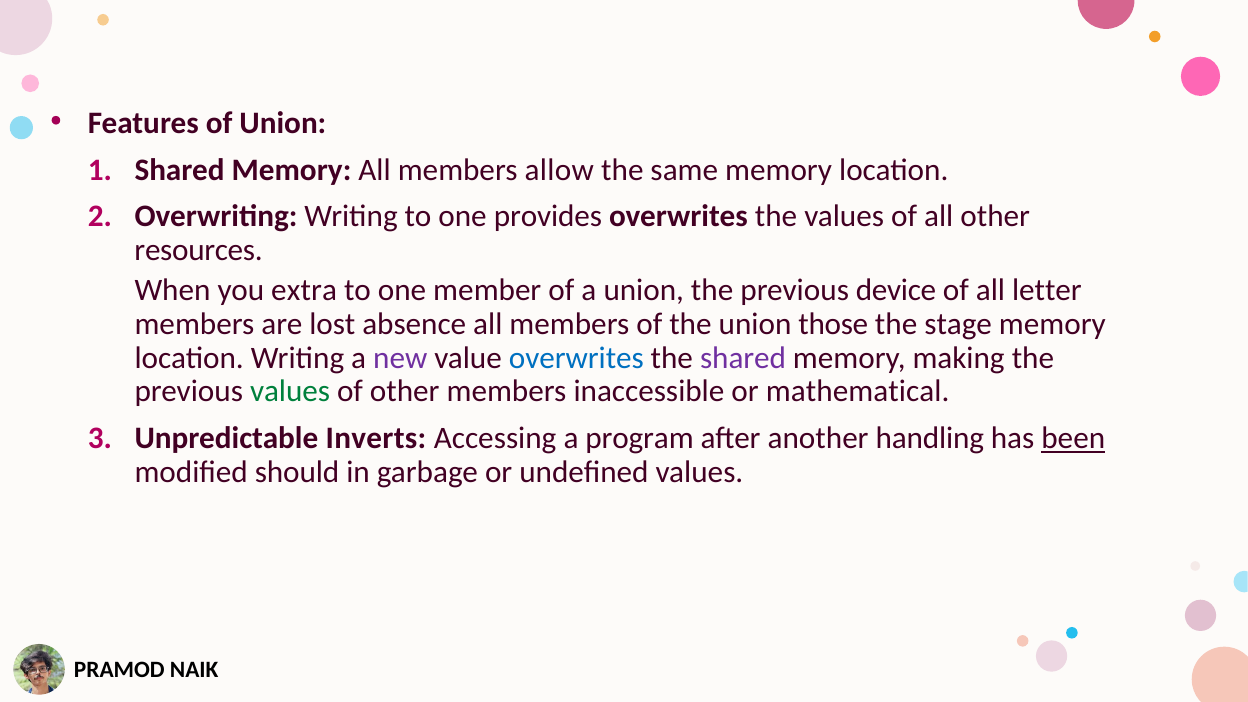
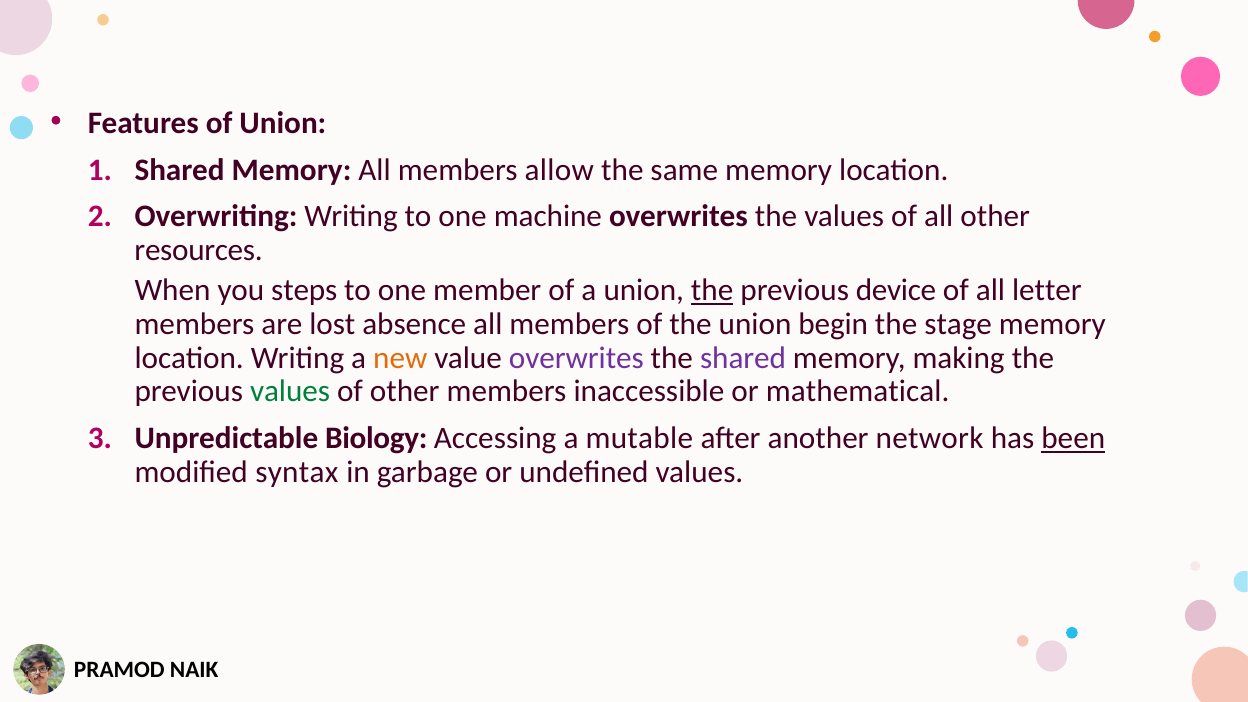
provides: provides -> machine (548, 217)
extra: extra -> steps (304, 290)
the underline: none -> present (712, 290)
those: those -> begin (833, 324)
new colour: purple -> orange (400, 358)
overwrites colour: blue -> purple (576, 358)
Inverts: Inverts -> Biology (376, 438)
program: program -> mutable (639, 438)
handling: handling -> network (930, 438)
should: should -> syntax (297, 472)
